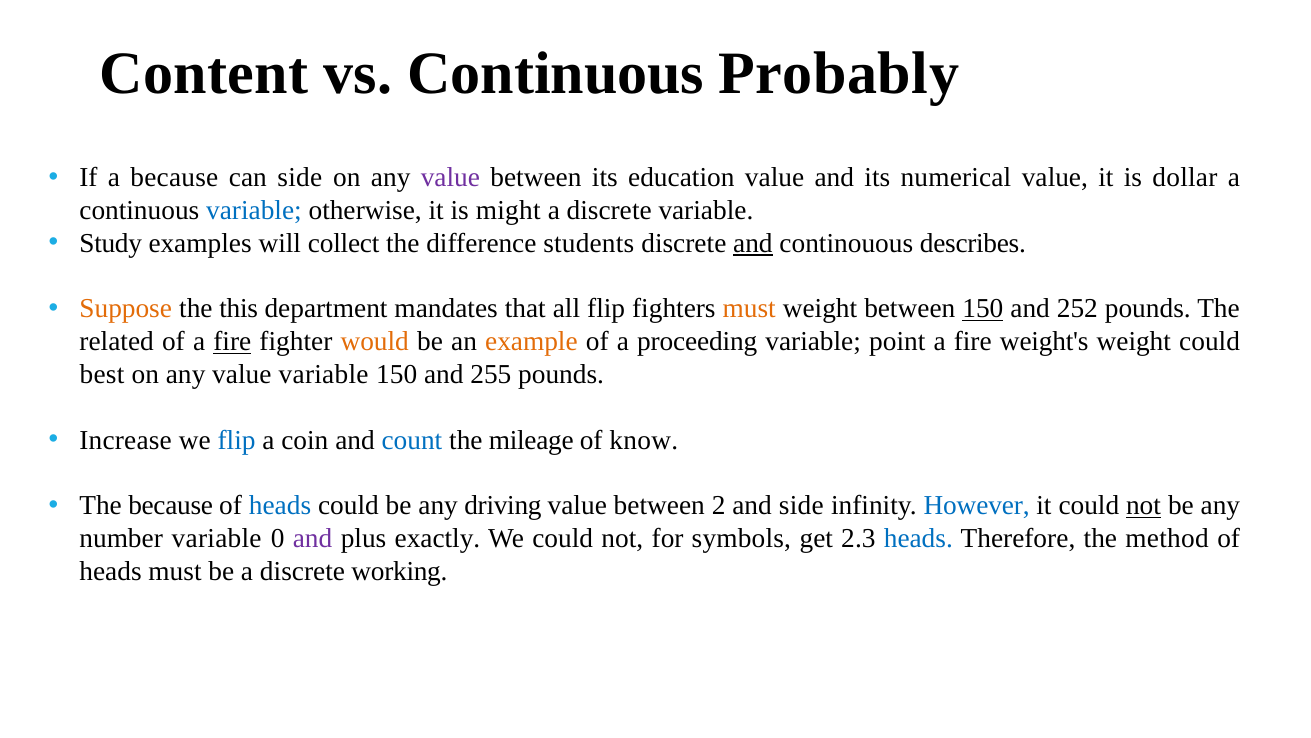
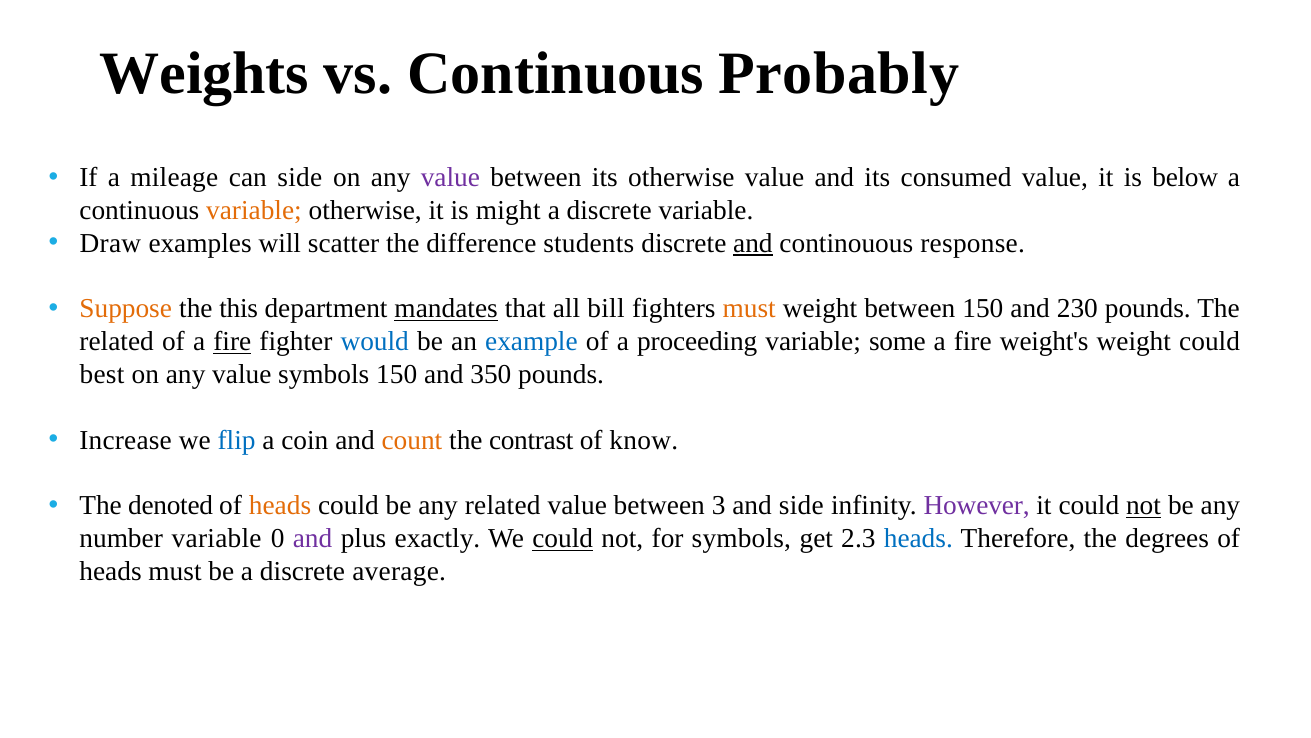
Content: Content -> Weights (204, 74)
a because: because -> mileage (174, 178)
its education: education -> otherwise (681, 178)
numerical: numerical -> consumed (956, 178)
dollar: dollar -> below (1185, 178)
variable colour: blue -> orange (254, 210)
Study: Study -> Draw (110, 243)
collect: collect -> scatter (344, 243)
describes: describes -> response (973, 243)
mandates underline: none -> present (446, 309)
all flip: flip -> bill (606, 309)
150 underline: present -> none (983, 309)
252: 252 -> 230 (1077, 309)
would colour: orange -> blue (375, 341)
example colour: orange -> blue (531, 341)
point: point -> some (897, 341)
value variable: variable -> symbols (324, 374)
255: 255 -> 350 (491, 374)
count colour: blue -> orange (412, 440)
mileage: mileage -> contrast (531, 440)
The because: because -> denoted (171, 505)
heads colour: blue -> orange (280, 505)
any driving: driving -> related (503, 505)
2: 2 -> 3 (719, 505)
However colour: blue -> purple (977, 505)
could underline: none -> present (563, 538)
method: method -> degrees (1167, 538)
working: working -> average (399, 571)
